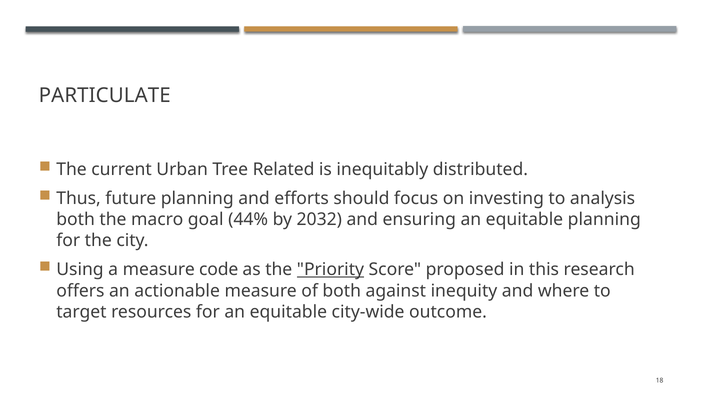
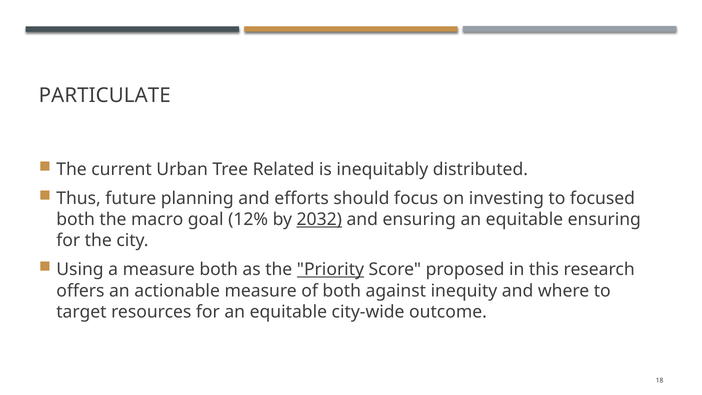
analysis: analysis -> focused (602, 199)
44%: 44% -> 12% (248, 220)
2032 underline: none -> present (319, 220)
equitable planning: planning -> ensuring (604, 220)
measure code: code -> both (219, 270)
